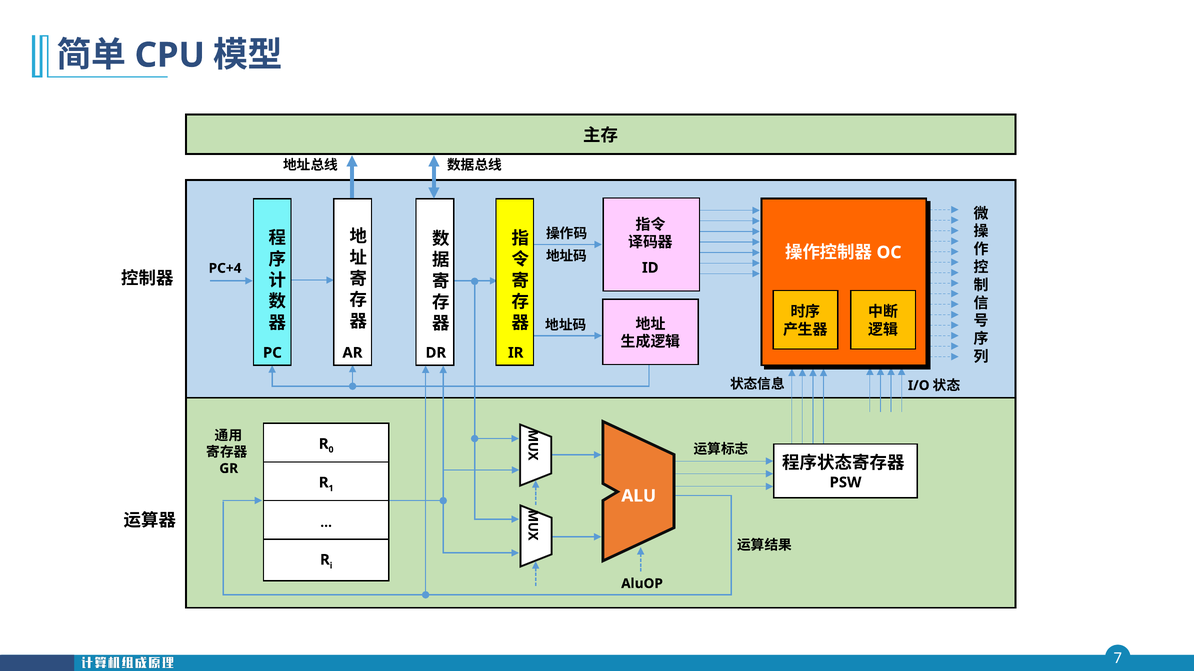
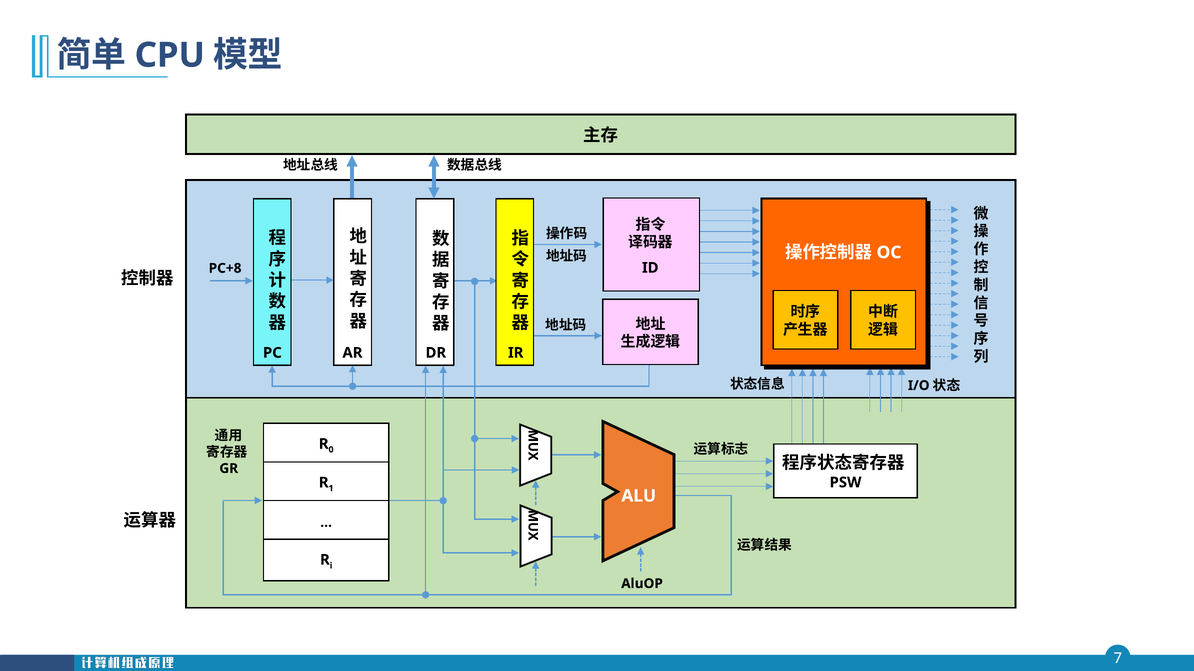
PC+4: PC+4 -> PC+8 (225, 269)
